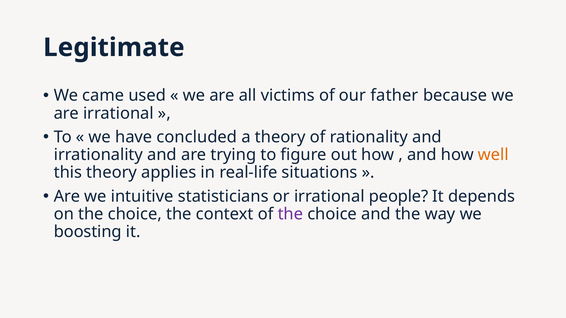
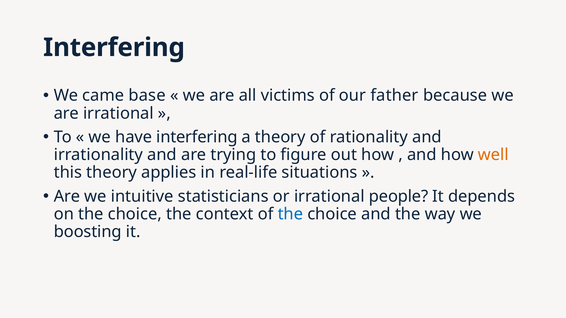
Legitimate: Legitimate -> Interfering (114, 48)
used: used -> base (147, 96)
have concluded: concluded -> interfering (197, 137)
the colour: purple -> blue (290, 214)
